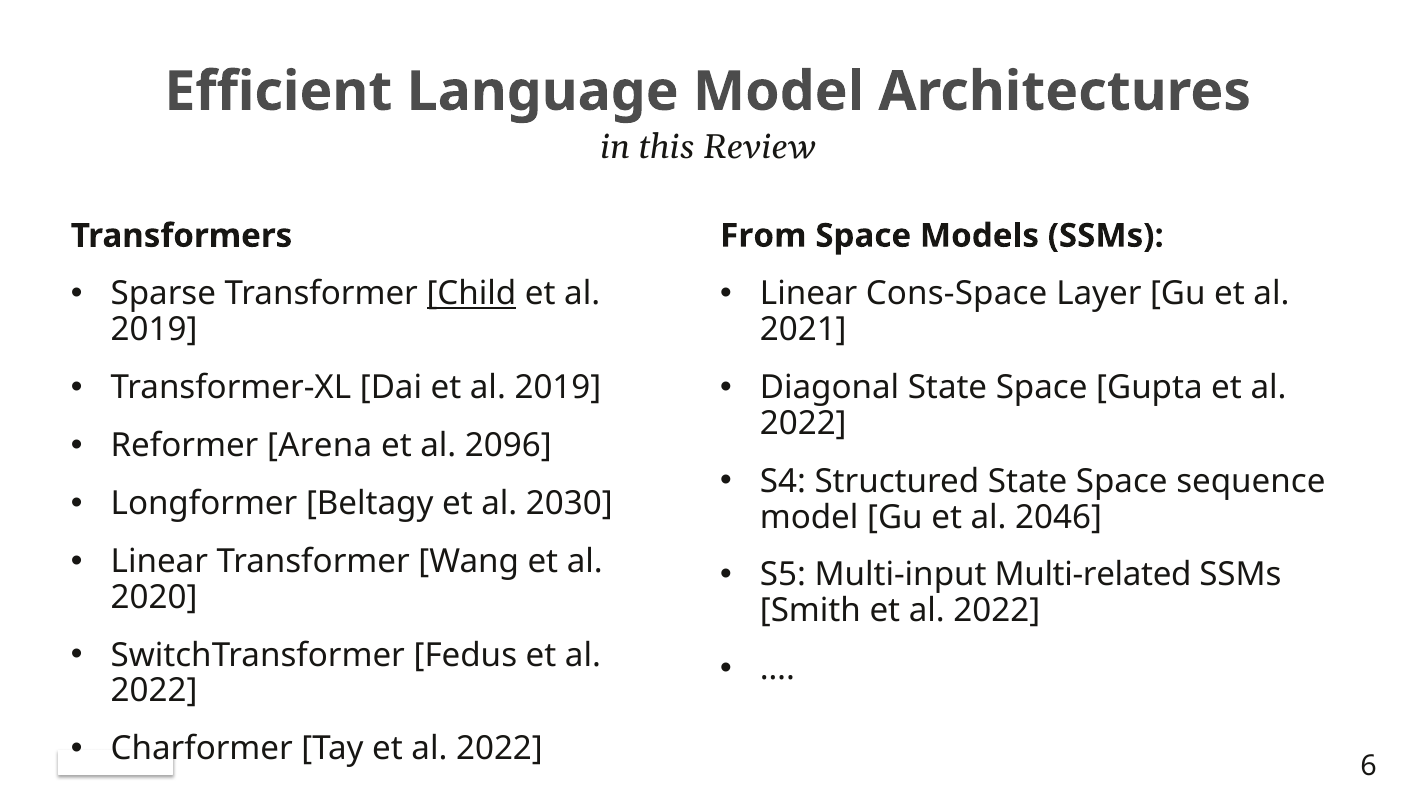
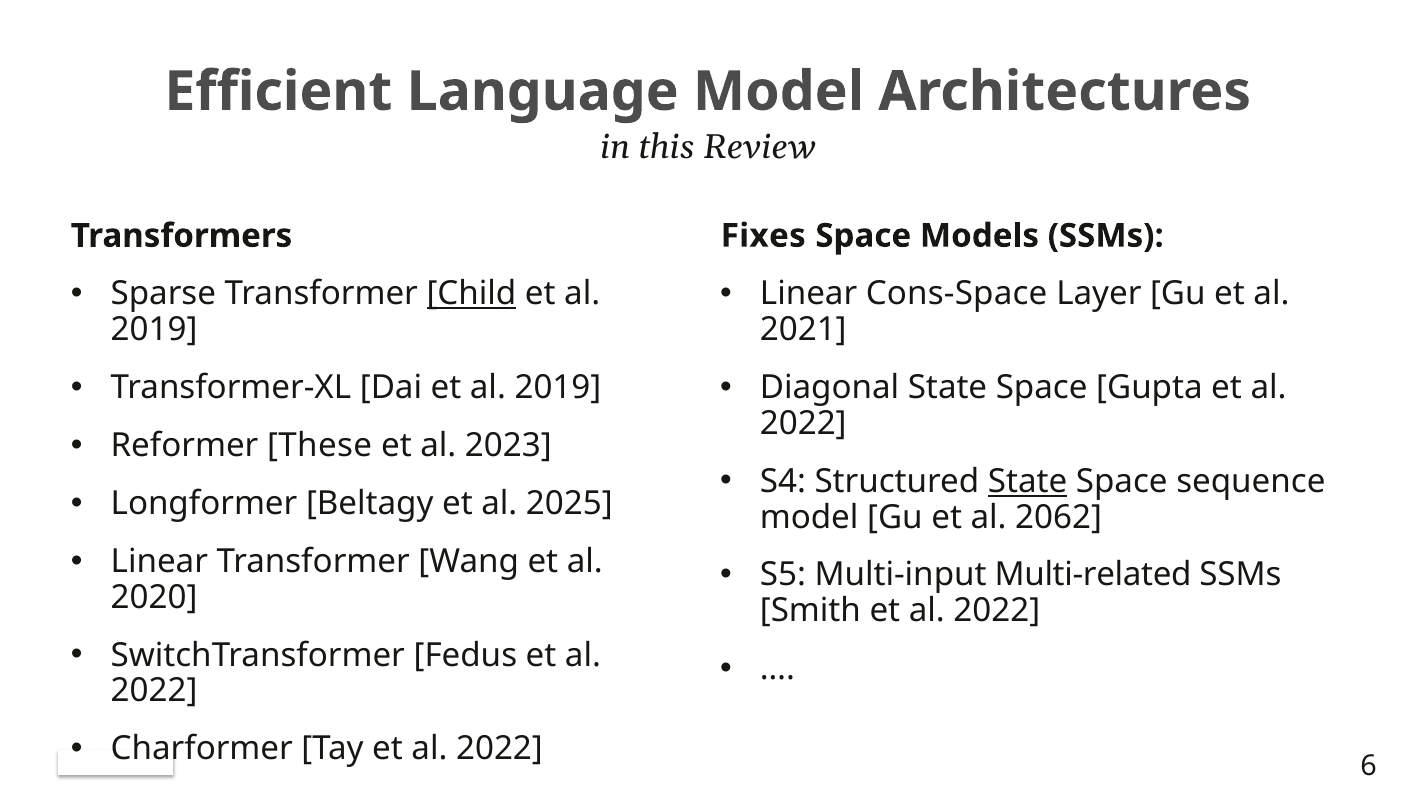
From: From -> Fixes (763, 236)
Arena: Arena -> These (320, 445)
2096: 2096 -> 2023 (508, 445)
State underline: none -> present (1028, 481)
2030: 2030 -> 2025 (569, 503)
2046: 2046 -> 2062 (1059, 517)
